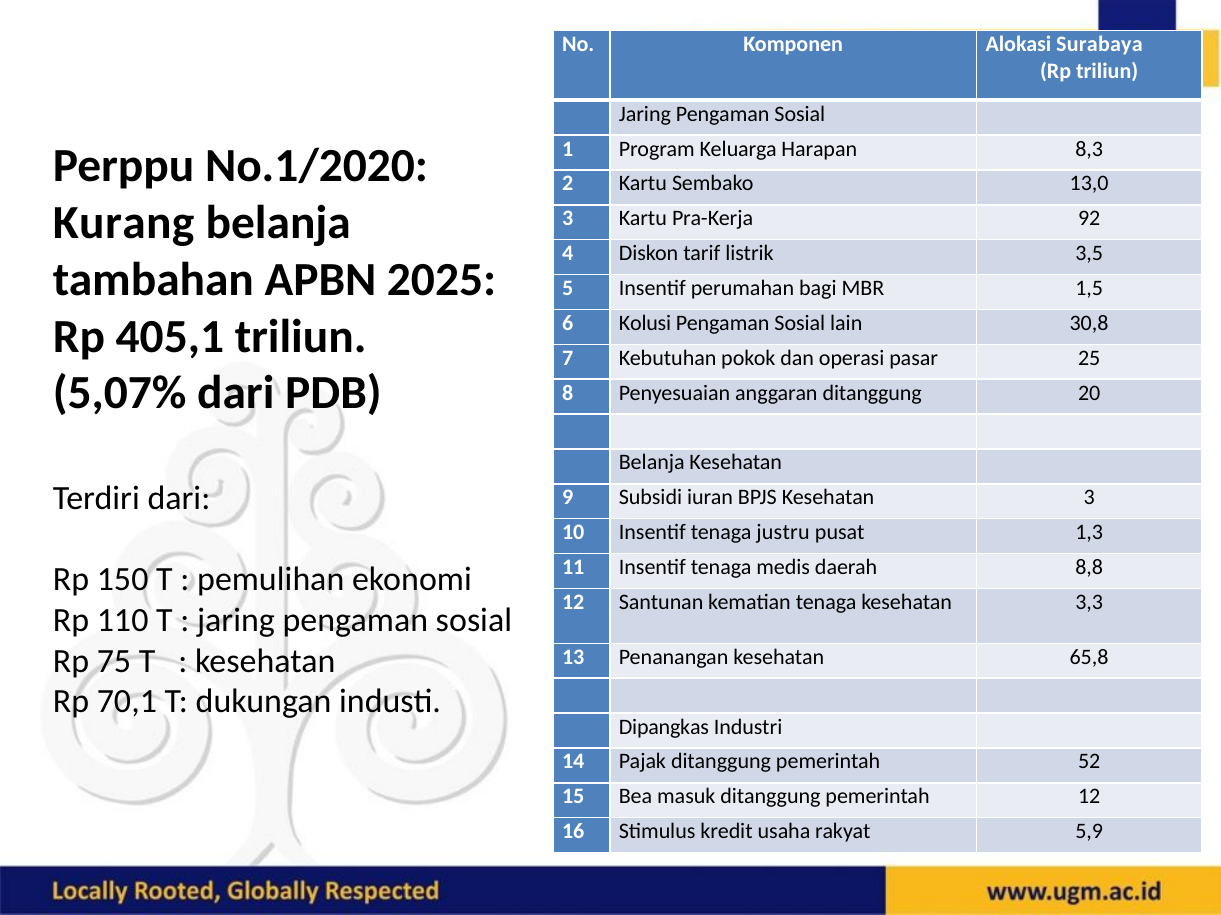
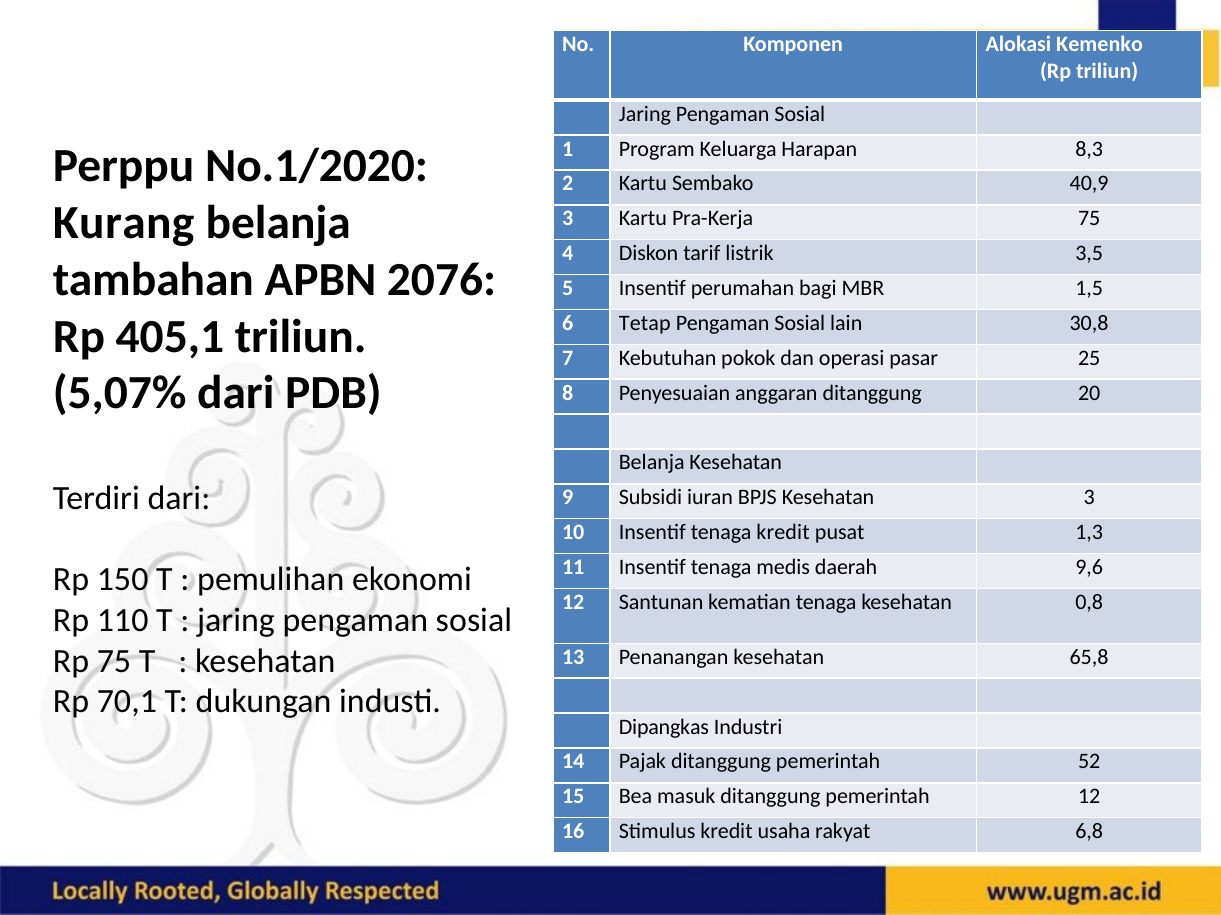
Surabaya: Surabaya -> Kemenko (1100, 44)
13,0: 13,0 -> 40,9 (1089, 184)
Pra-Kerja 92: 92 -> 75 (1089, 219)
2025: 2025 -> 2076 (442, 280)
Kolusi: Kolusi -> Tetap (645, 323)
tenaga justru: justru -> kredit (783, 533)
8,8: 8,8 -> 9,6 (1089, 568)
3,3: 3,3 -> 0,8 (1089, 603)
5,9: 5,9 -> 6,8 (1089, 832)
